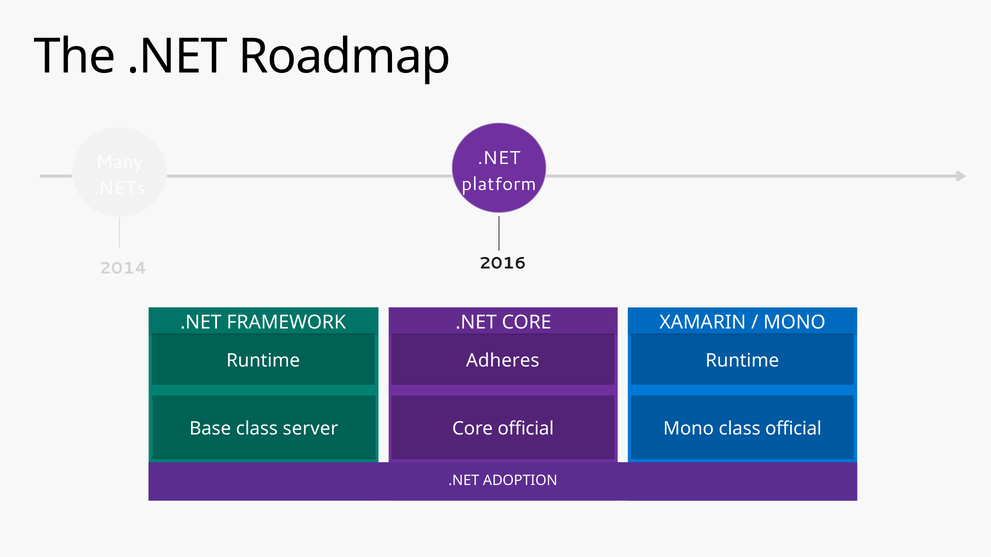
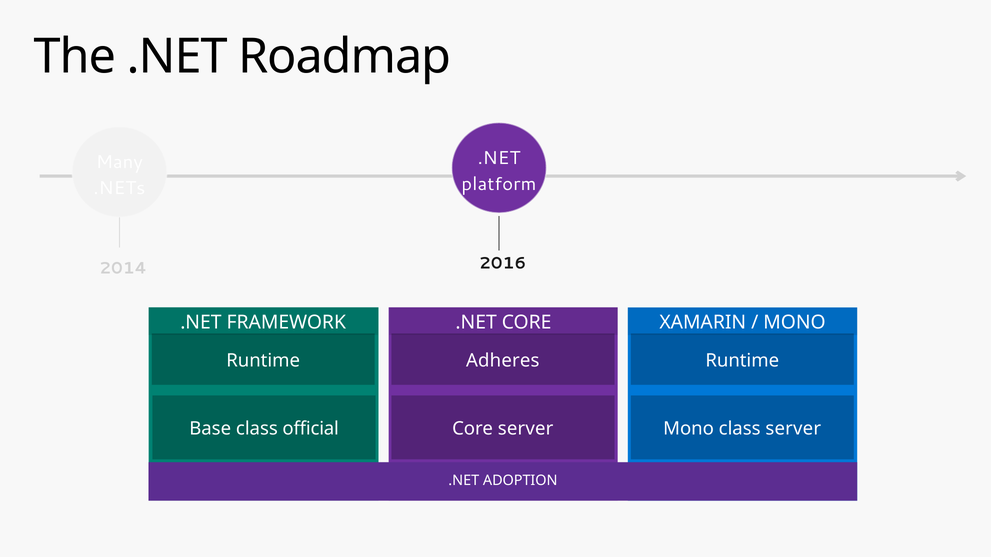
server: server -> official (311, 429)
Core official: official -> server (526, 429)
class official: official -> server (793, 429)
